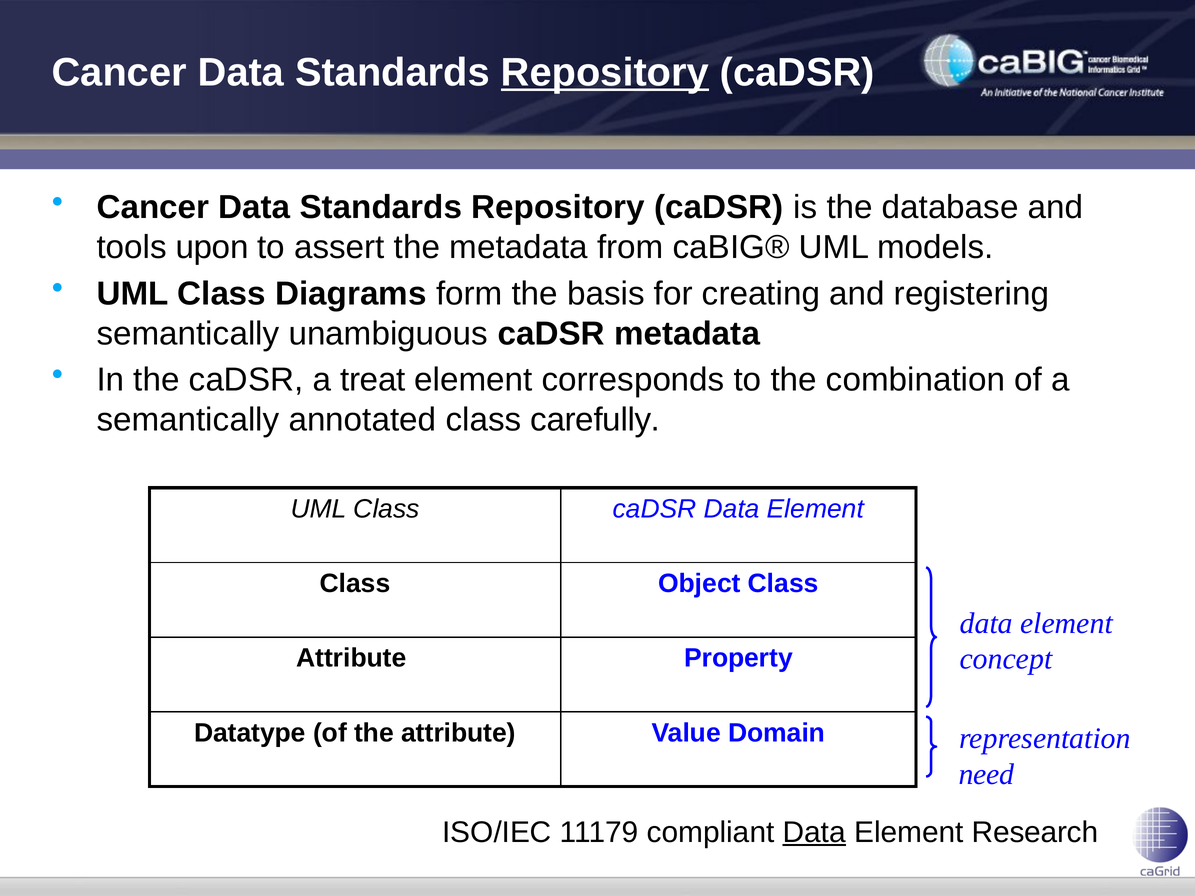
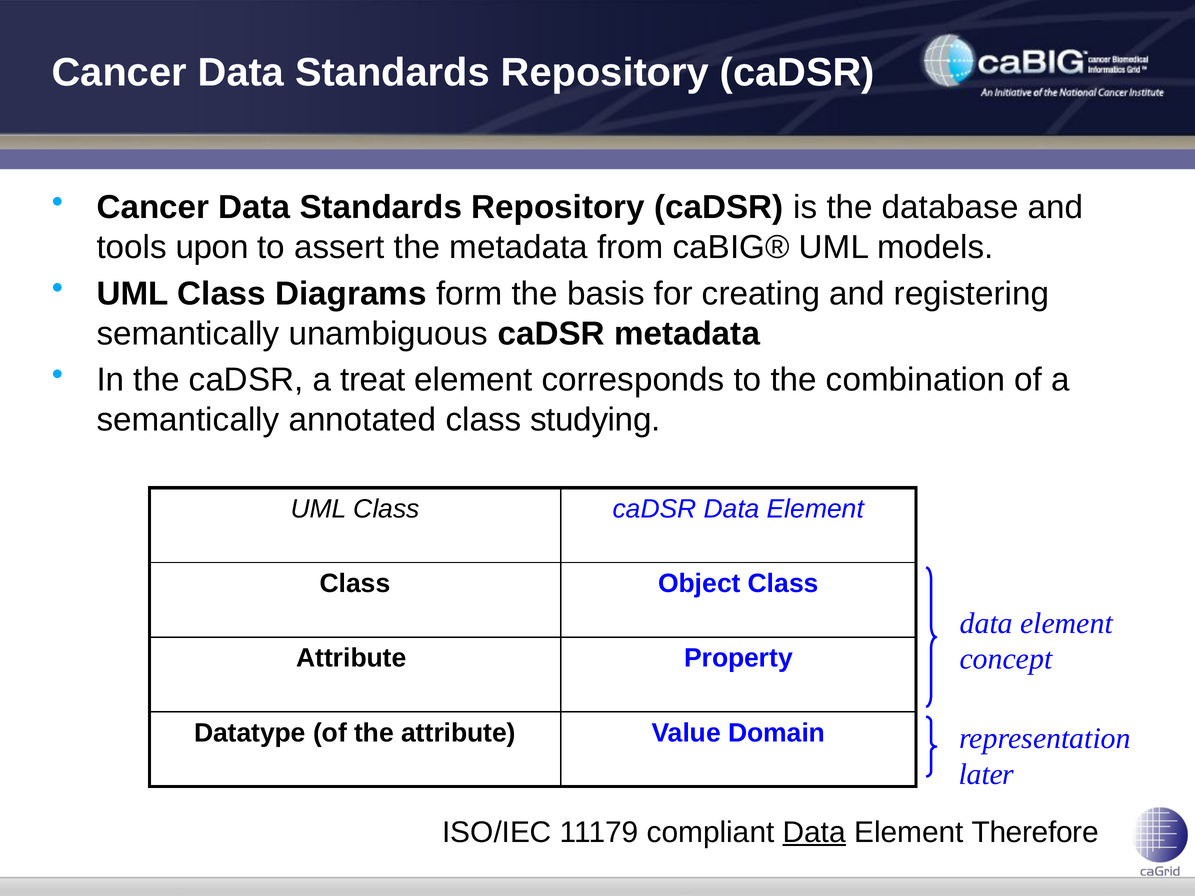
Repository underline: present -> none (605, 72)
carefully: carefully -> studying (595, 420)
need: need -> later (987, 775)
Research: Research -> Therefore (1035, 832)
